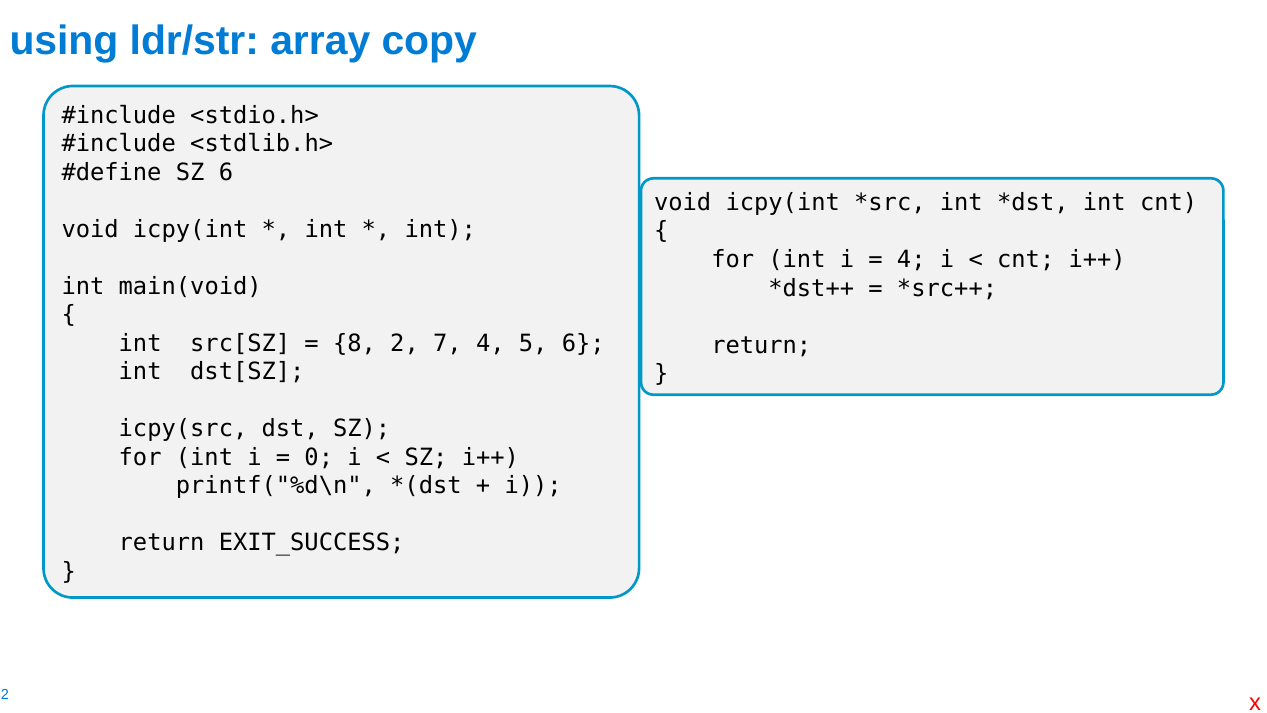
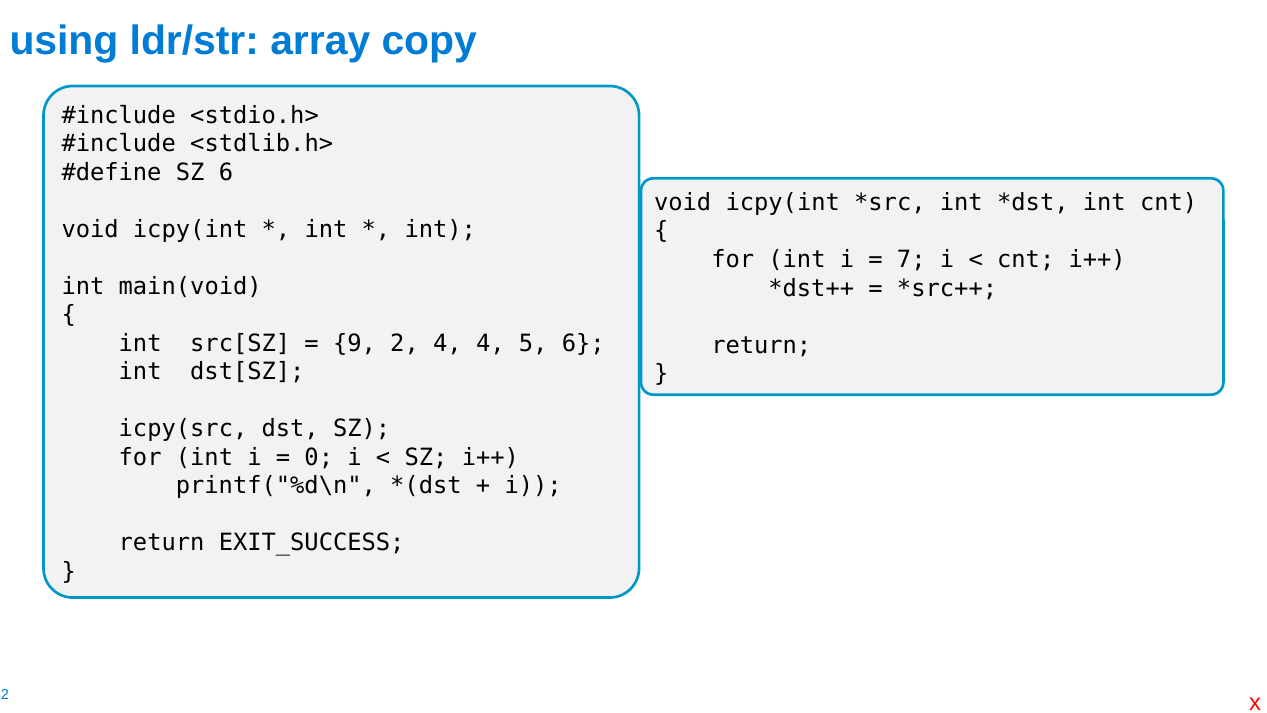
4: 4 -> 7 (911, 260)
8: 8 -> 9 (355, 343)
2 7: 7 -> 4 (447, 343)
